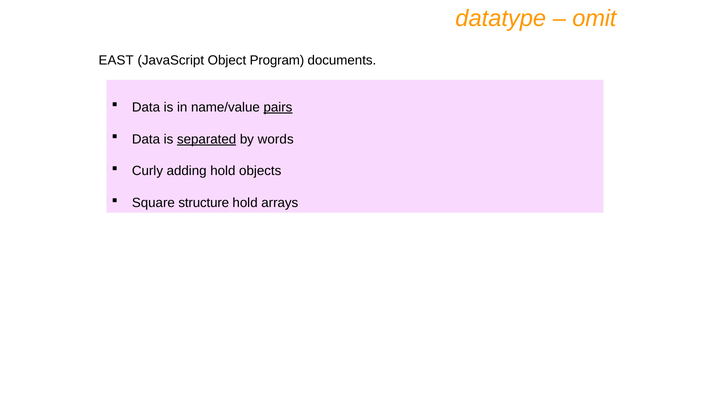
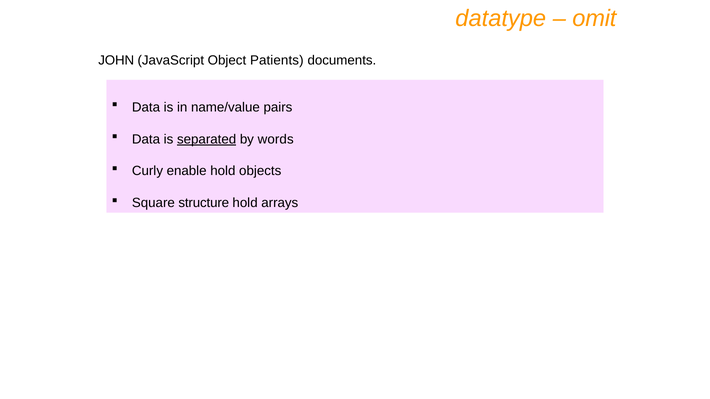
EAST: EAST -> JOHN (116, 60)
Program: Program -> Patients (277, 60)
pairs underline: present -> none (278, 107)
adding: adding -> enable (187, 171)
